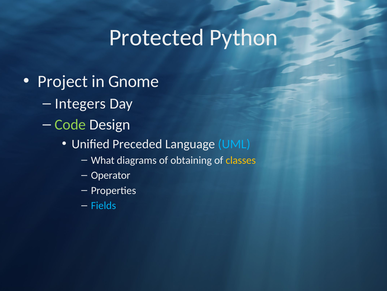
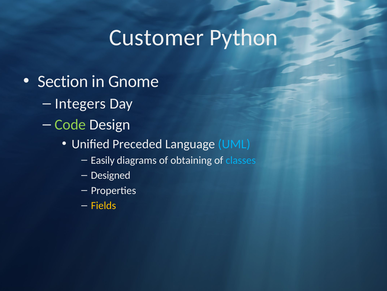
Protected: Protected -> Customer (156, 37)
Project: Project -> Section (63, 81)
What: What -> Easily (103, 160)
classes colour: yellow -> light blue (241, 160)
Operator: Operator -> Designed (111, 175)
Fields colour: light blue -> yellow (103, 205)
